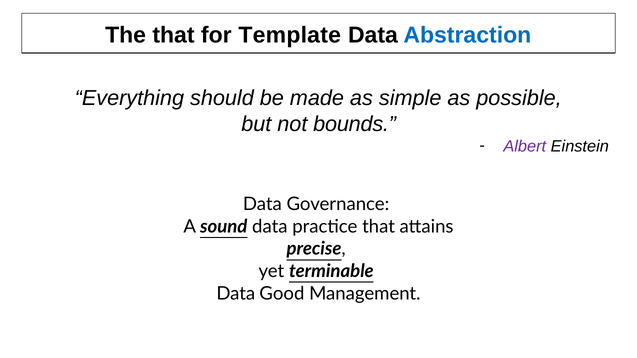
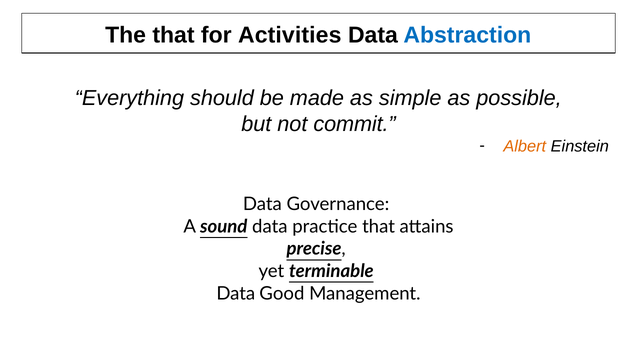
Template: Template -> Activities (290, 35)
bounds: bounds -> commit (355, 124)
Albert colour: purple -> orange (525, 147)
